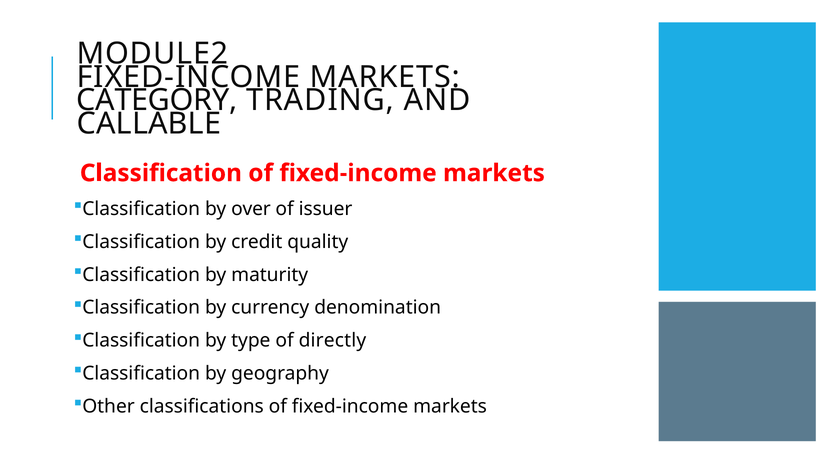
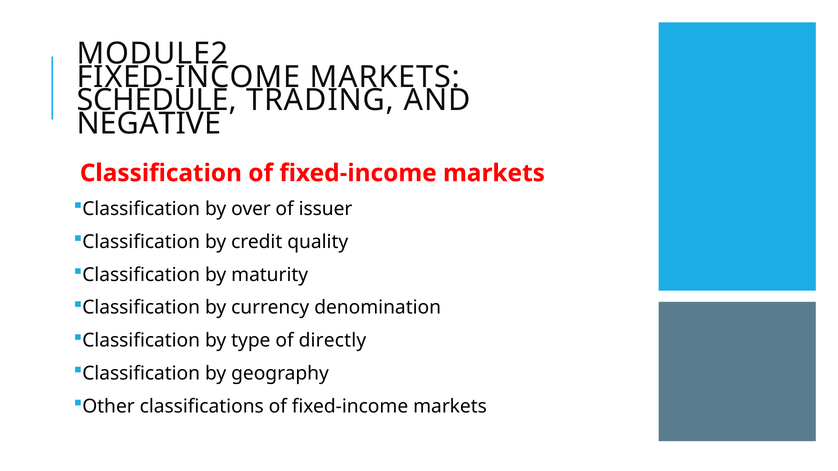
CATEGORY: CATEGORY -> SCHEDULE (157, 100)
CALLABLE: CALLABLE -> NEGATIVE (149, 124)
